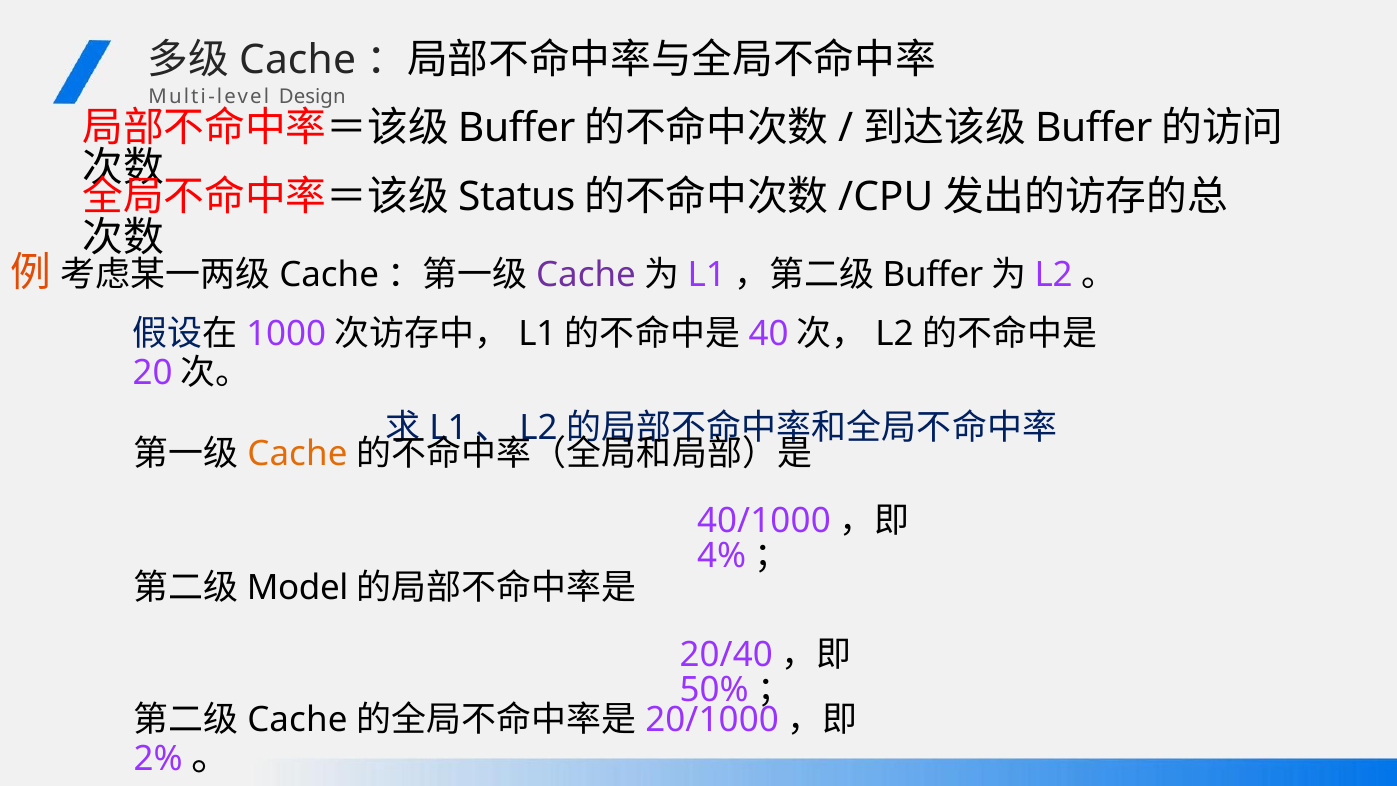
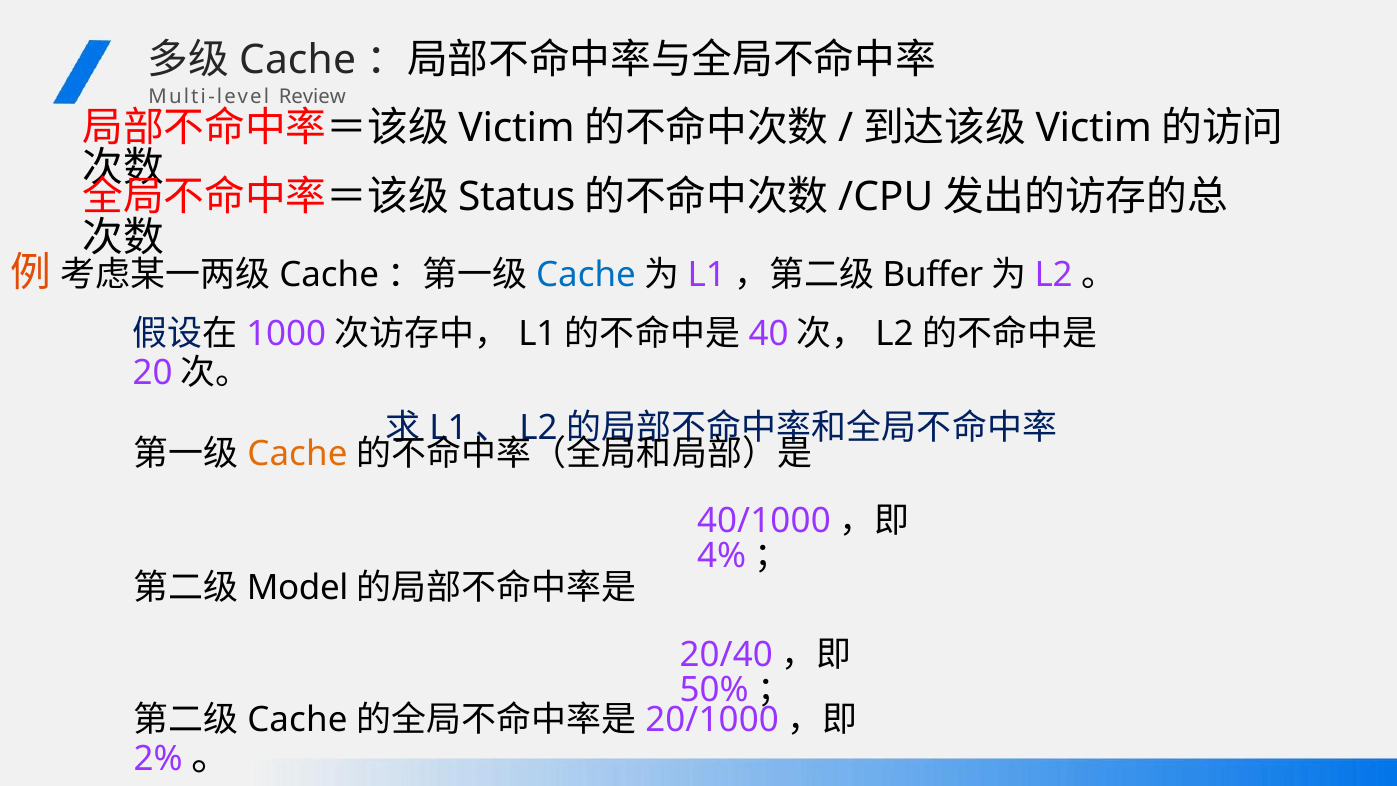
Design: Design -> Review (312, 97)
Buffer: Buffer -> Victim (517, 128)
Buffer: Buffer -> Victim (1094, 128)
Cache colour: purple -> blue (586, 275)
